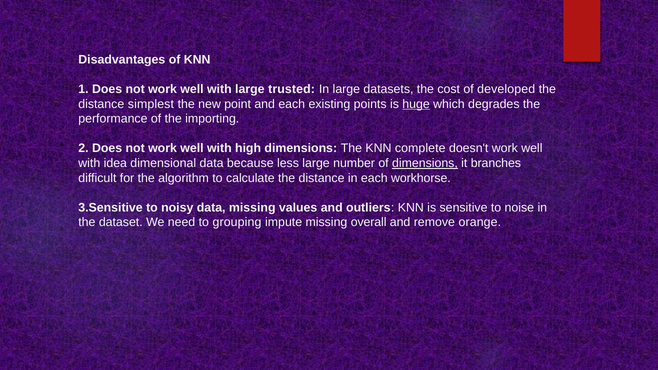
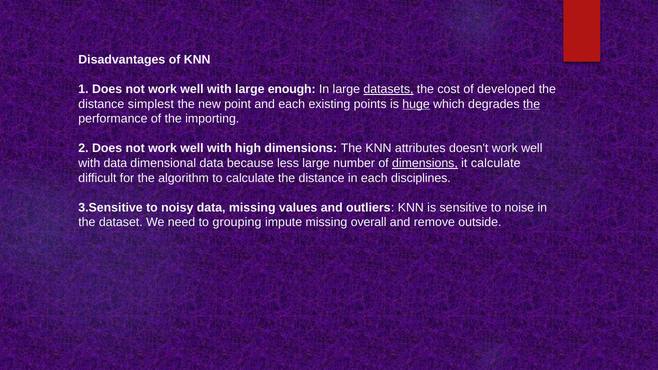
trusted: trusted -> enough (292, 89)
datasets underline: none -> present (388, 89)
the underline: none -> present (532, 104)
complete: complete -> attributes (420, 148)
with idea: idea -> data (115, 163)
it branches: branches -> calculate (496, 163)
workhorse: workhorse -> disciplines (421, 178)
orange: orange -> outside (480, 222)
